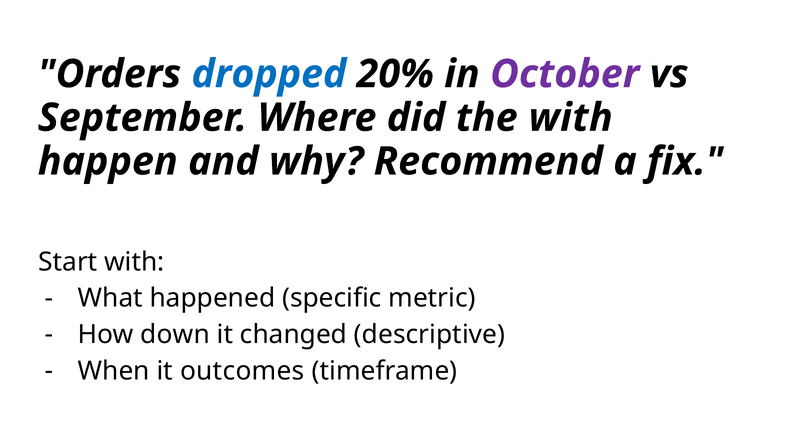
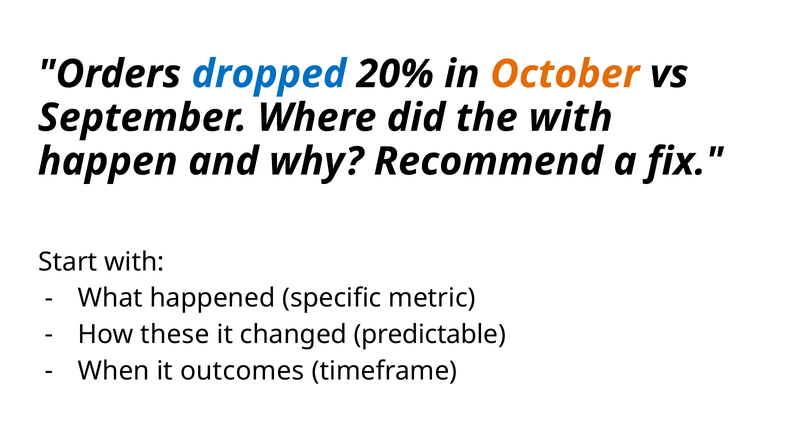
October colour: purple -> orange (565, 74)
down: down -> these (175, 334)
descriptive: descriptive -> predictable (430, 334)
